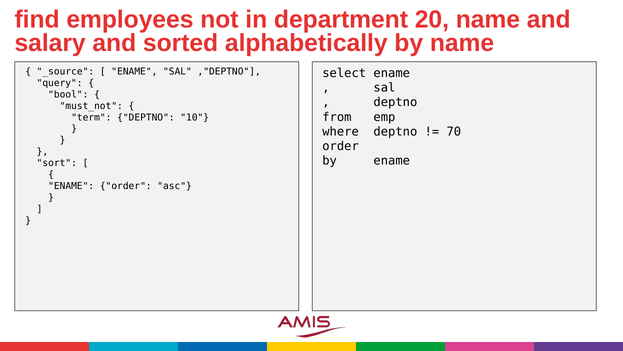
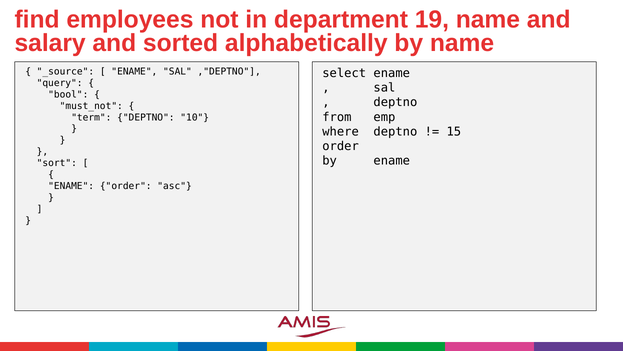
20: 20 -> 19 (432, 20)
70: 70 -> 15 (454, 131)
